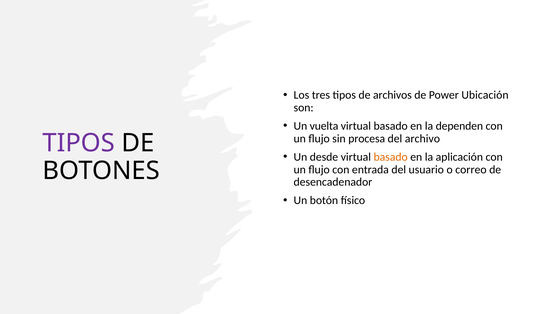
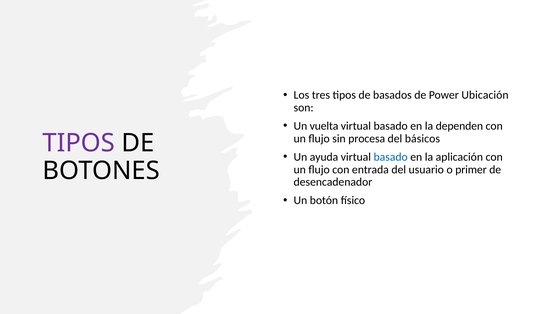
archivos: archivos -> basados (392, 95)
archivo: archivo -> básicos (422, 138)
desde: desde -> ayuda (324, 157)
basado colour: orange -> blue (391, 157)
correo: correo -> primer (471, 169)
